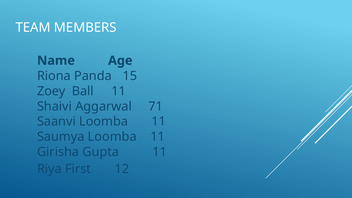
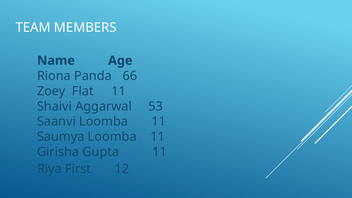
15: 15 -> 66 (130, 76)
Ball: Ball -> Flat (83, 91)
71: 71 -> 53 (156, 106)
